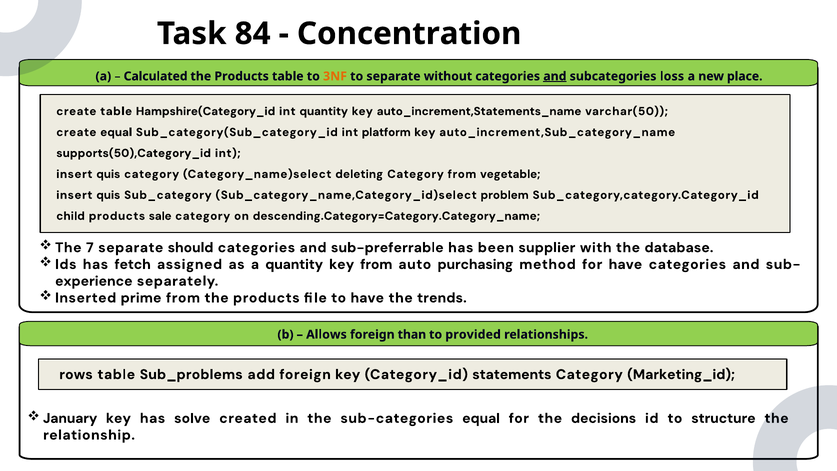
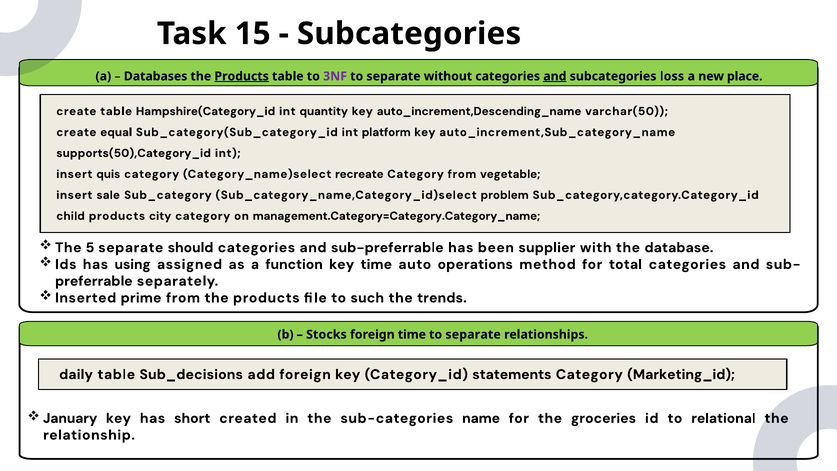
84: 84 -> 15 (253, 34)
Concentration: Concentration -> Subcategories (409, 34)
Calculated: Calculated -> Databases (156, 76)
Products underline: none -> present (242, 76)
3NF colour: orange -> purple (335, 76)
auto_increment,Statements_name: auto_increment,Statements_name -> auto_increment,Descending_name (479, 111)
deleting: deleting -> recreate (359, 174)
quis: quis -> sale (108, 195)
sale: sale -> city (160, 216)
descending.Category=Category.Category_name: descending.Category=Category.Category_name -> management.Category=Category.Category_name (396, 216)
7: 7 -> 5 (90, 247)
fetch: fetch -> using (133, 264)
a quantity: quantity -> function (294, 264)
key from: from -> time (376, 264)
purchasing: purchasing -> operations (475, 264)
for have: have -> total (625, 264)
experience: experience -> preferrable (94, 281)
to have: have -> such (367, 298)
Allows: Allows -> Stocks (326, 334)
foreign than: than -> time (412, 334)
provided: provided -> separate (473, 334)
rows: rows -> daily (76, 374)
Sub_problems: Sub_problems -> Sub_decisions (191, 374)
solve: solve -> short (192, 418)
sub-categories equal: equal -> name (481, 418)
decisions: decisions -> groceries (604, 418)
structure: structure -> relational (723, 418)
